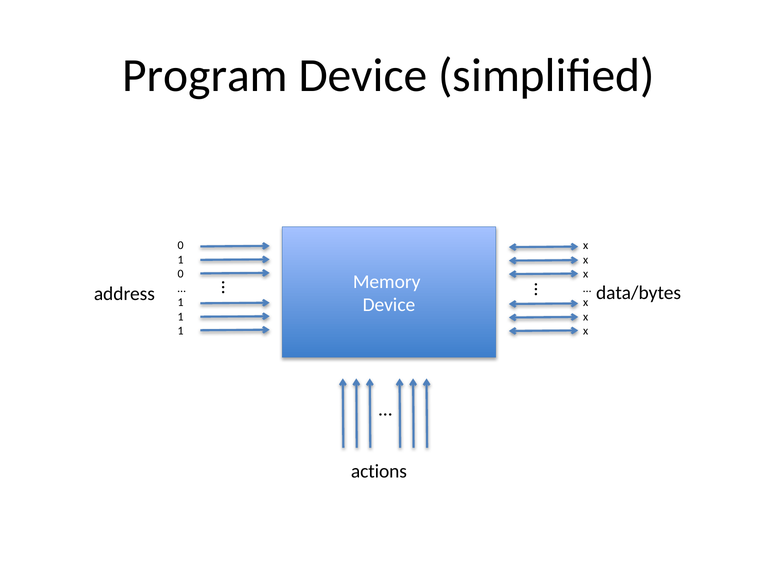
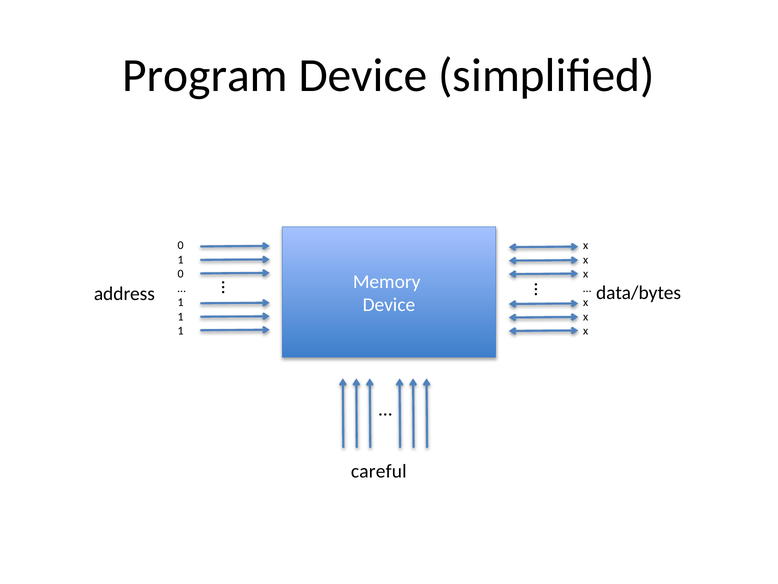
actions: actions -> careful (379, 471)
